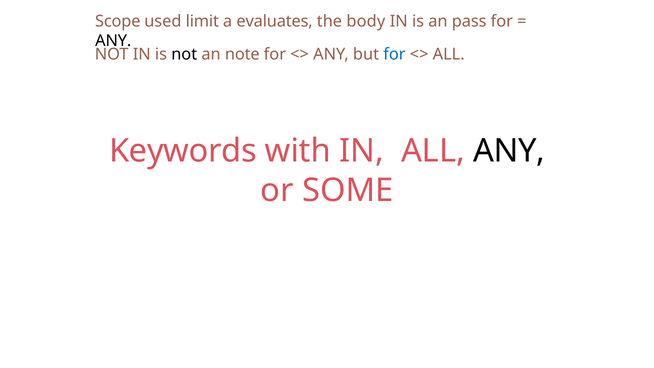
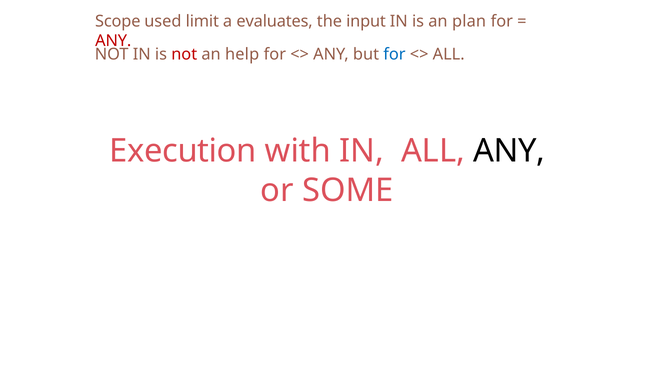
body: body -> input (366, 21)
pass: pass -> plan (469, 21)
ANY colour: black -> red (113, 41)
not colour: black -> red (184, 54)
note: note -> help (242, 54)
Keywords: Keywords -> Execution (183, 151)
